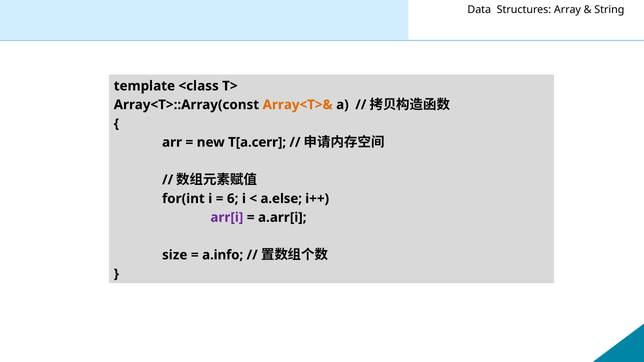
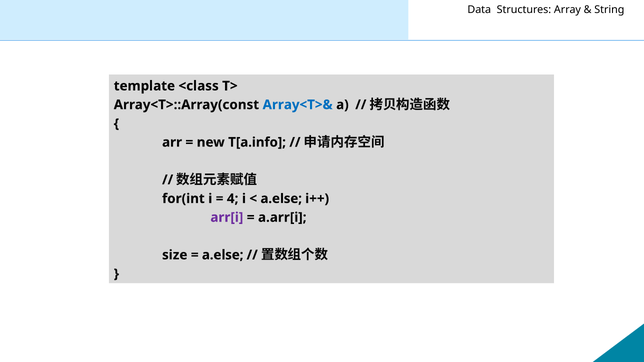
Array<T>& colour: orange -> blue (298, 105)
T[a.cerr: T[a.cerr -> T[a.info (257, 142)
6: 6 -> 4 (233, 199)
a.info: a.info -> a.else (223, 255)
